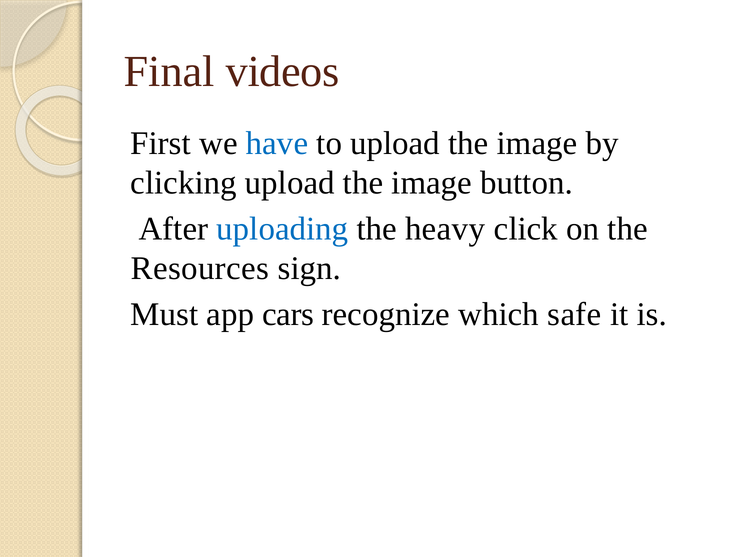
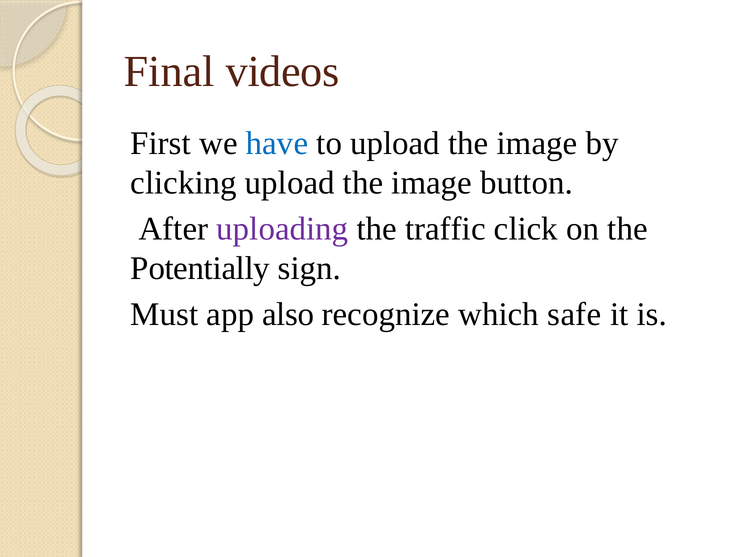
uploading colour: blue -> purple (282, 229)
heavy: heavy -> traffic (445, 229)
Resources: Resources -> Potentially (200, 268)
cars: cars -> also (288, 314)
